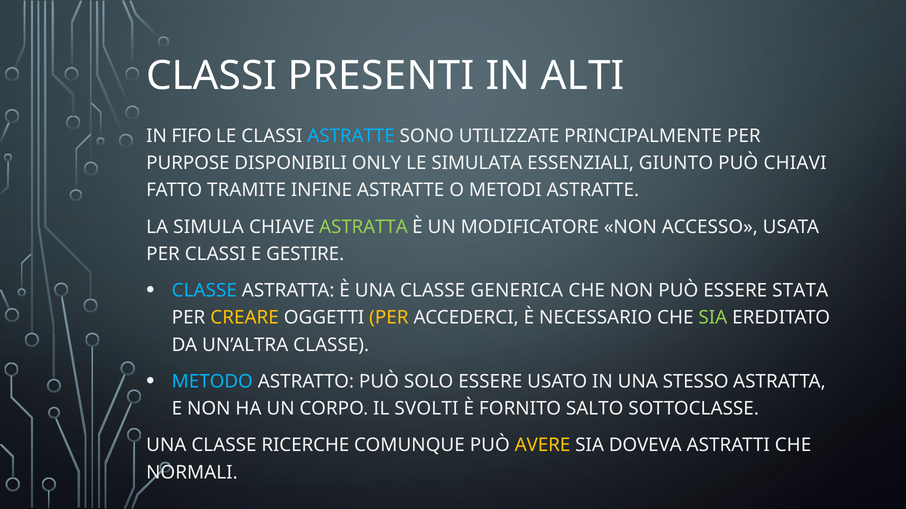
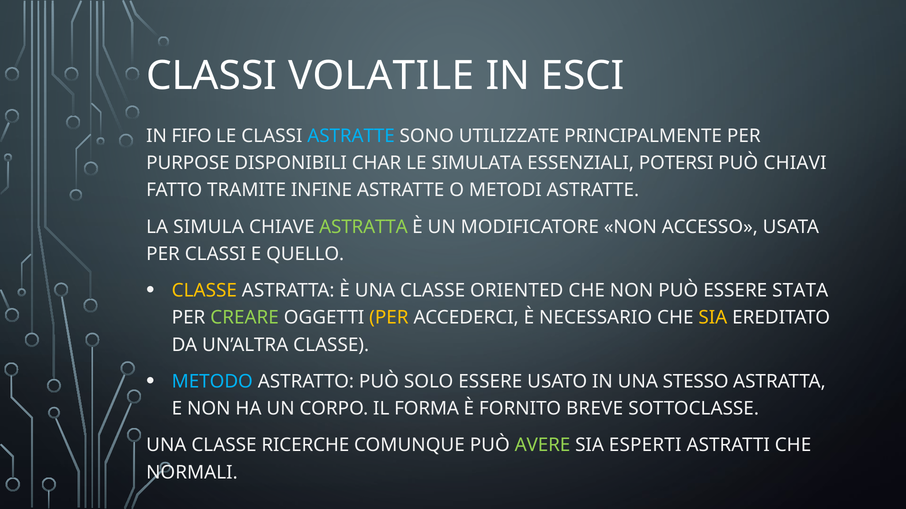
PRESENTI: PRESENTI -> VOLATILE (381, 76)
ALTI: ALTI -> ESCI (583, 76)
ONLY: ONLY -> CHAR (377, 163)
GIUNTO: GIUNTO -> POTERSI (676, 163)
GESTIRE: GESTIRE -> QUELLO (305, 254)
CLASSE colour: light blue -> yellow (204, 291)
GENERICA: GENERICA -> ORIENTED (517, 291)
CREARE colour: yellow -> light green (245, 318)
SIA colour: light green -> yellow (713, 318)
SVOLTI: SVOLTI -> FORMA (427, 409)
SALTO: SALTO -> BREVE (595, 409)
AVERE colour: yellow -> light green (542, 446)
DOVEVA: DOVEVA -> ESPERTI (645, 446)
